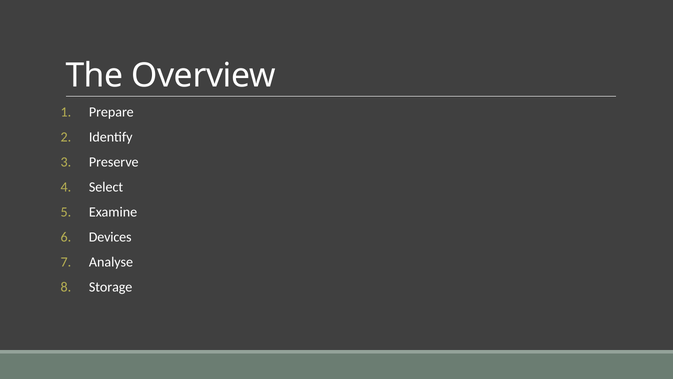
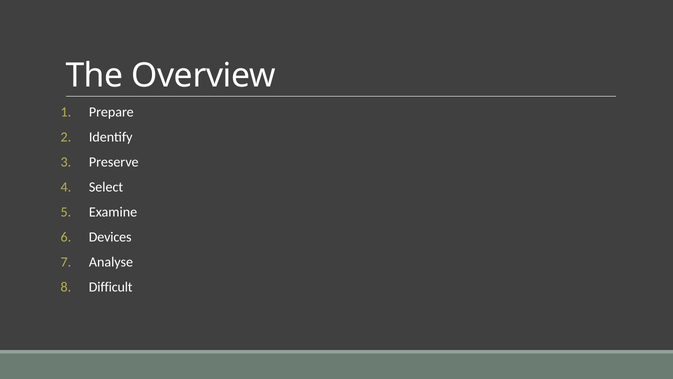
Storage: Storage -> Difficult (111, 287)
